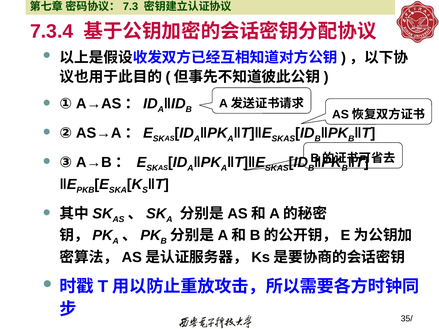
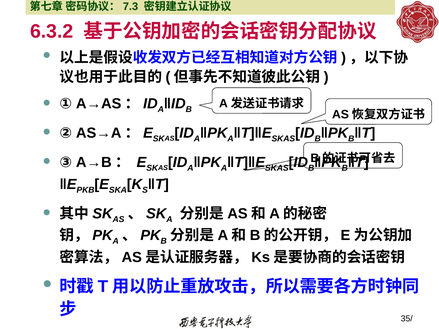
7.3.4: 7.3.4 -> 6.3.2 (52, 31)
